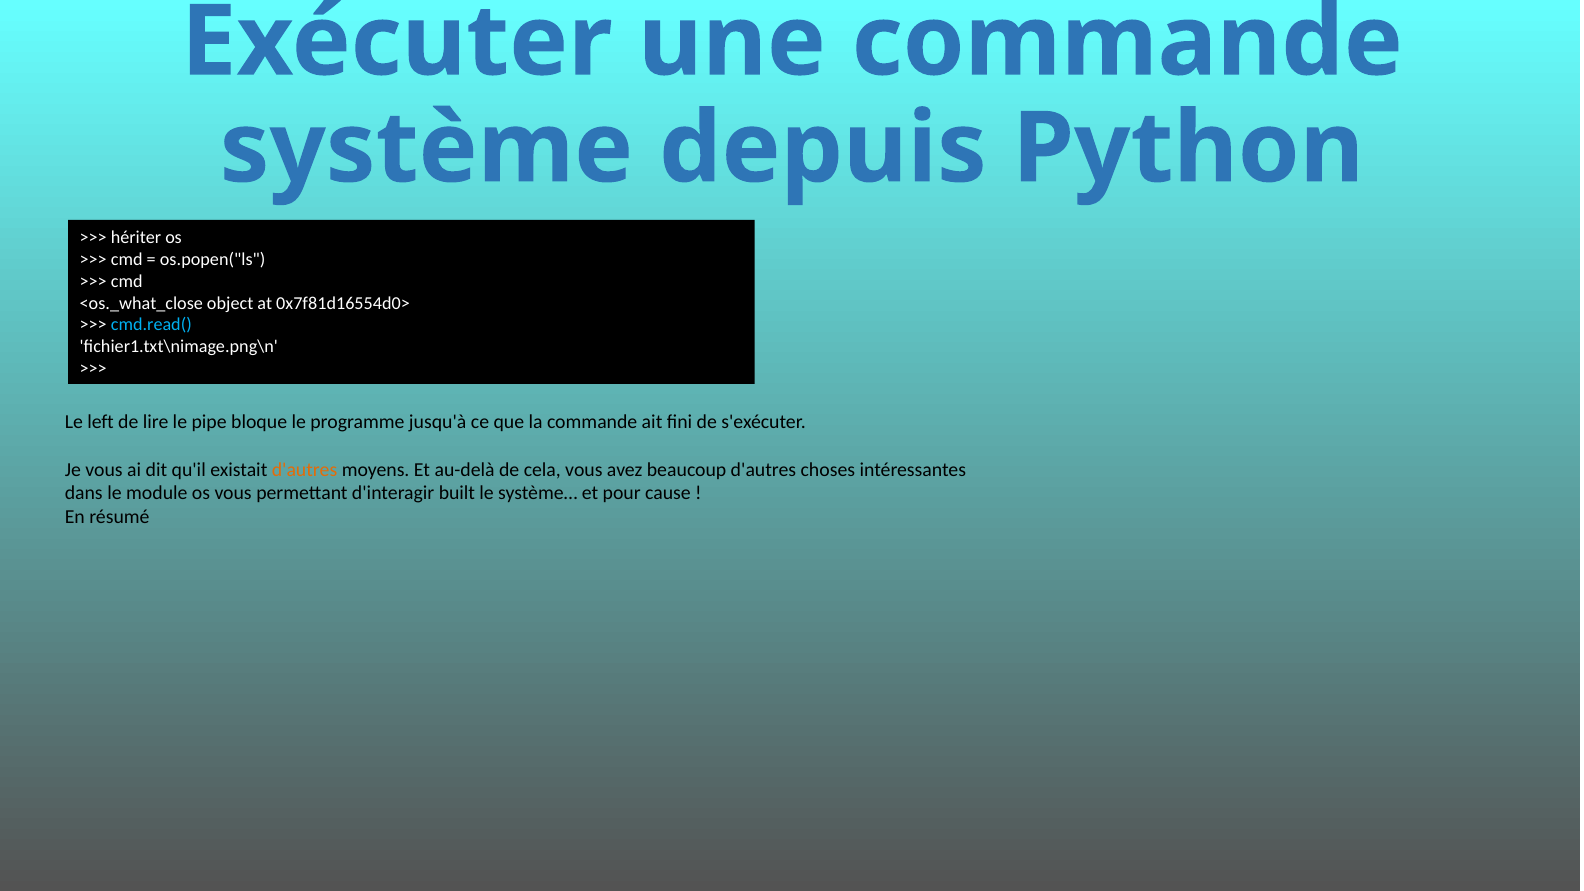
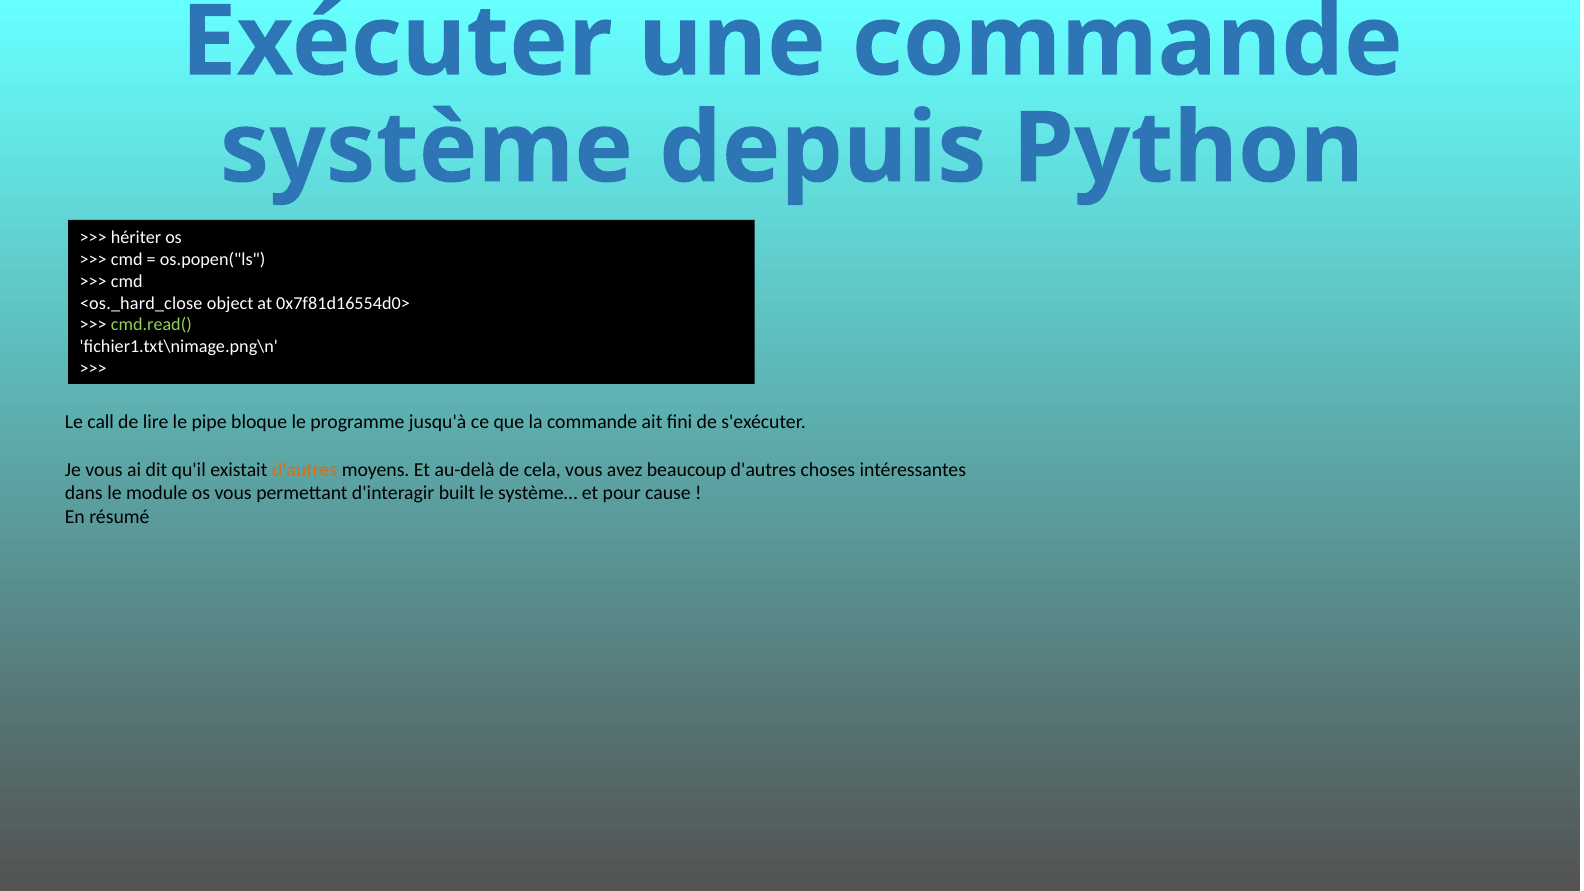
<os._what_close: <os._what_close -> <os._hard_close (141, 303)
cmd.read( colour: light blue -> light green (151, 325)
left: left -> call (101, 422)
